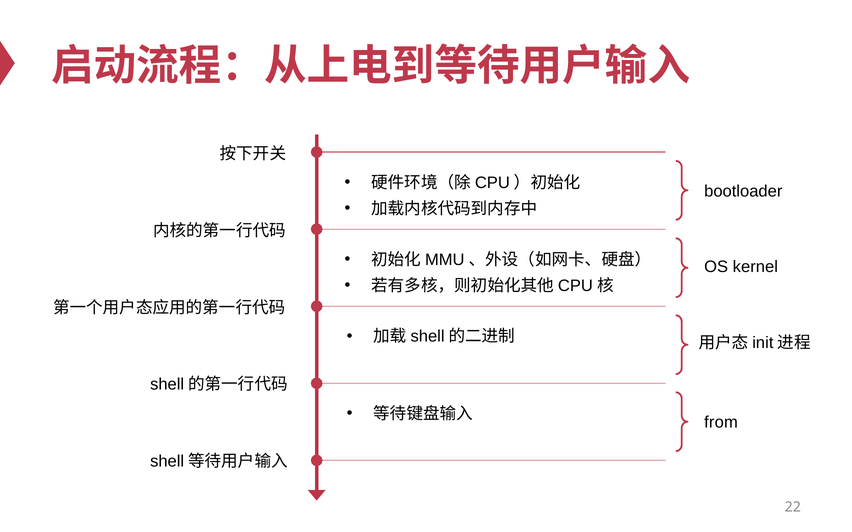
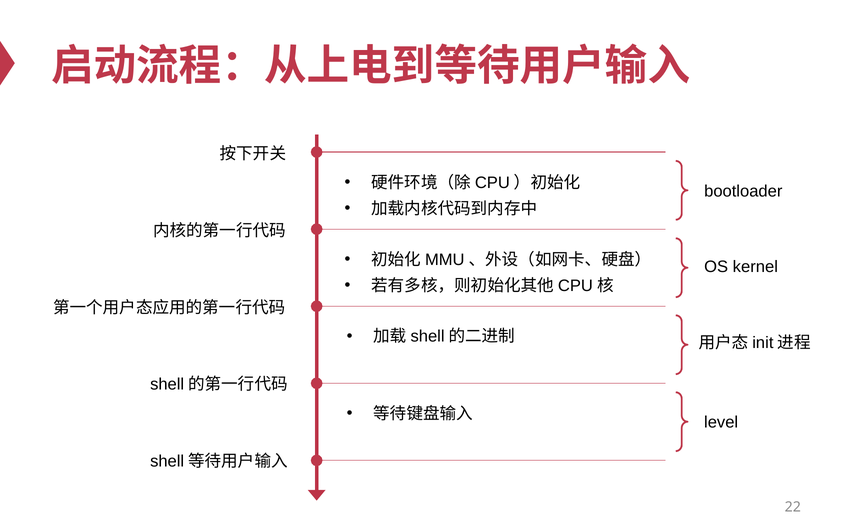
from: from -> level (721, 423)
